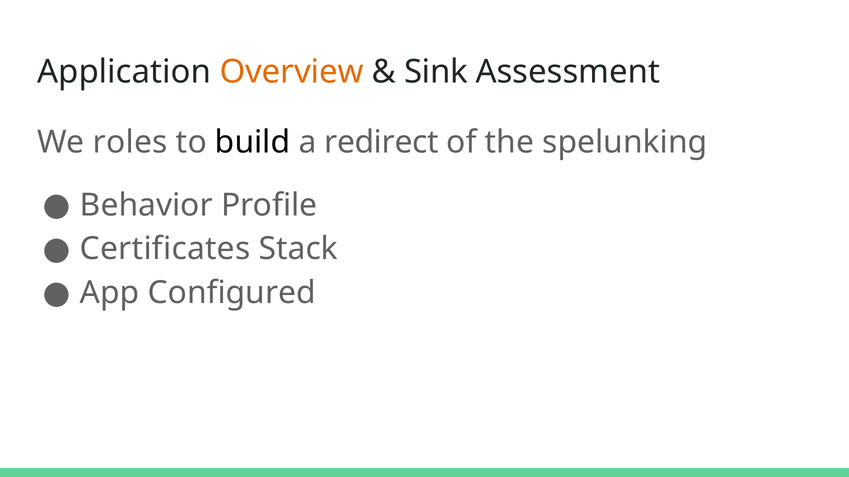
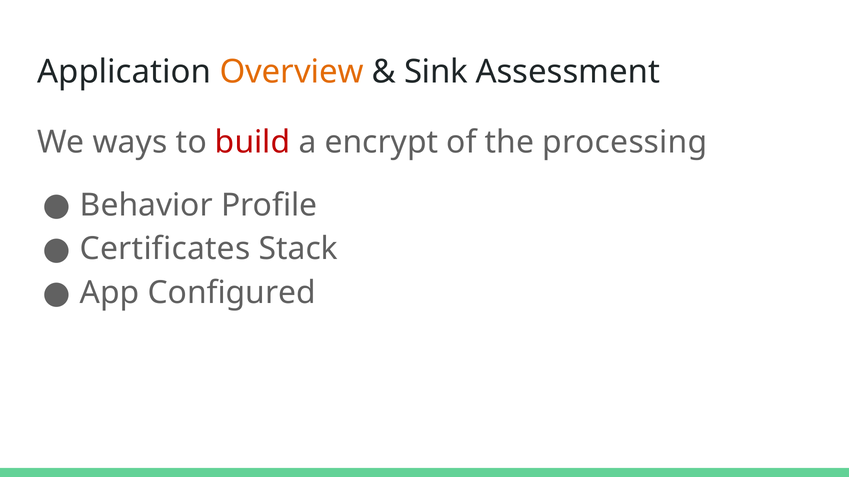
roles: roles -> ways (130, 143)
build colour: black -> red (253, 143)
redirect: redirect -> encrypt (381, 143)
spelunking: spelunking -> processing (625, 143)
